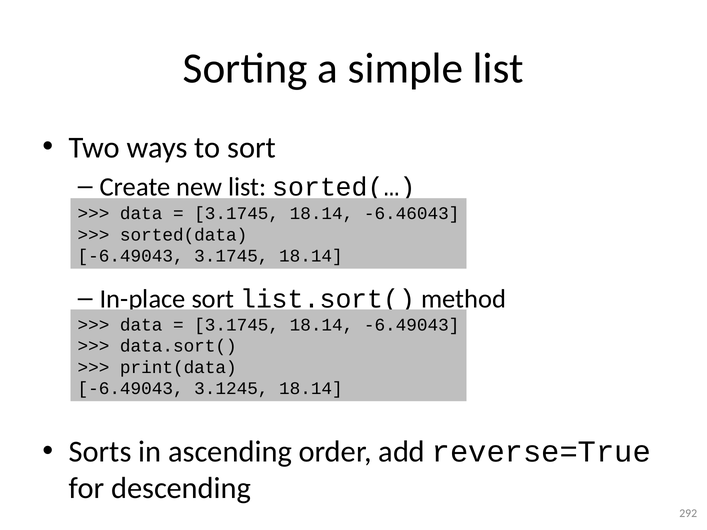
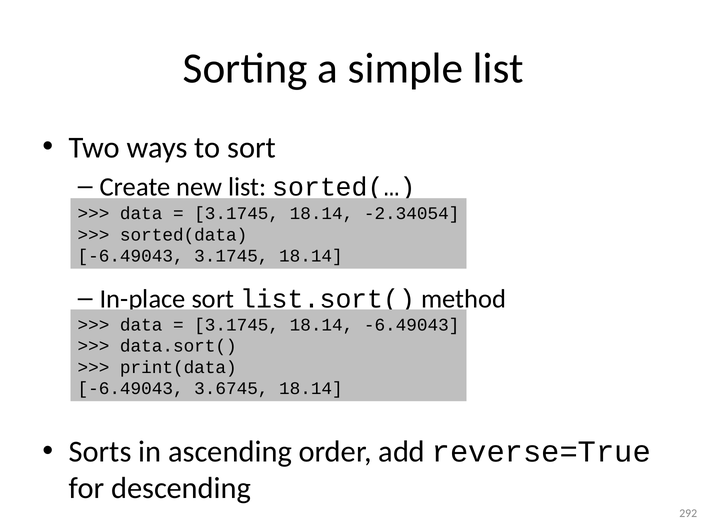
-6.46043: -6.46043 -> -2.34054 (412, 214)
3.1245: 3.1245 -> 3.6745 (231, 389)
